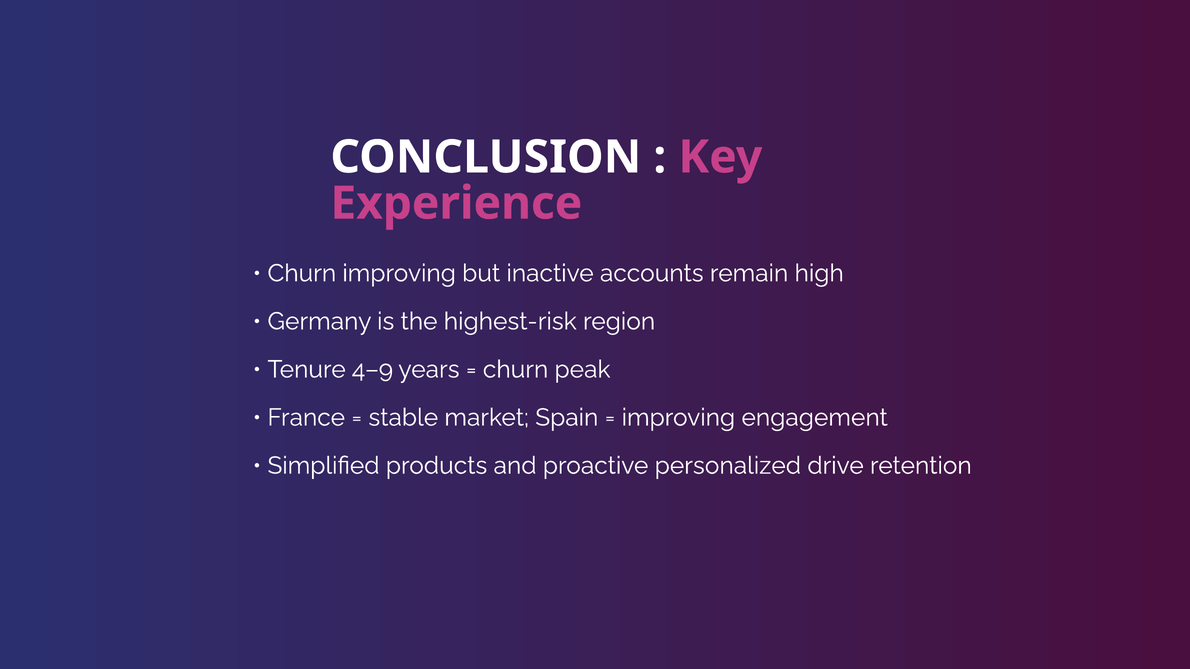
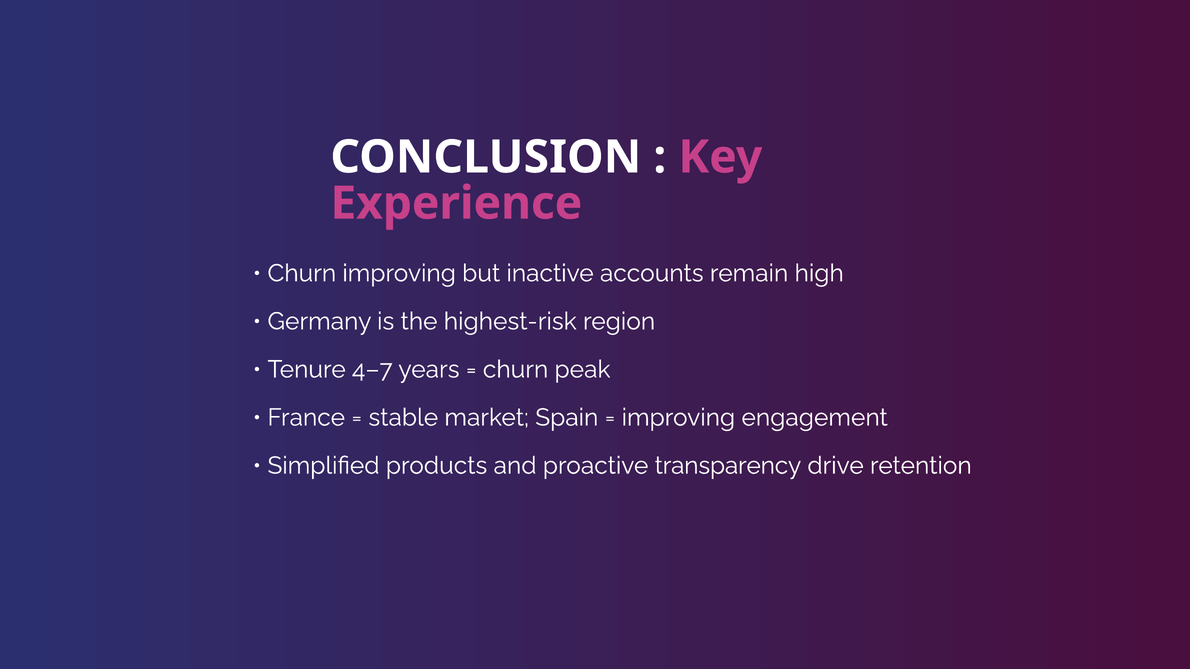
4–9: 4–9 -> 4–7 (372, 370)
personalized: personalized -> transparency (728, 466)
